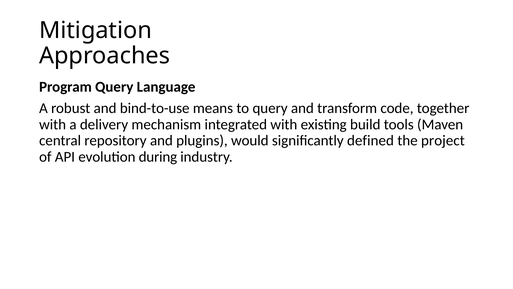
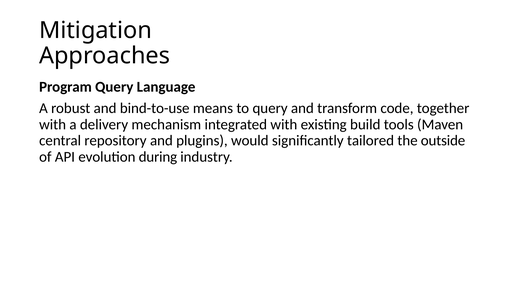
defined: defined -> tailored (371, 140)
project: project -> outside (443, 140)
